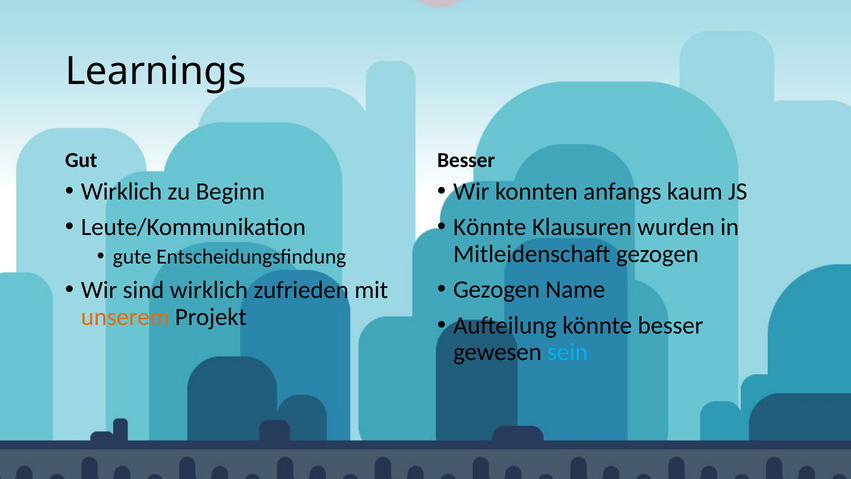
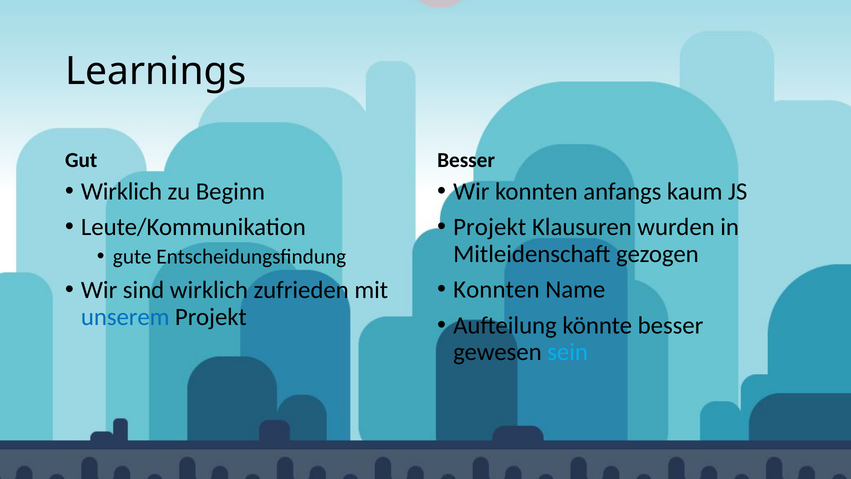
Könnte: Könnte -> Projekt (490, 227)
Gezogen: Gezogen -> Konnten (496, 289)
unserem colour: orange -> blue (125, 317)
